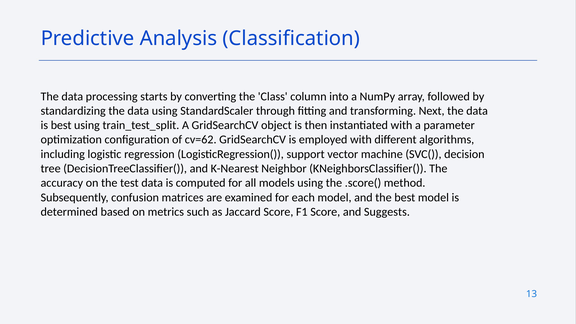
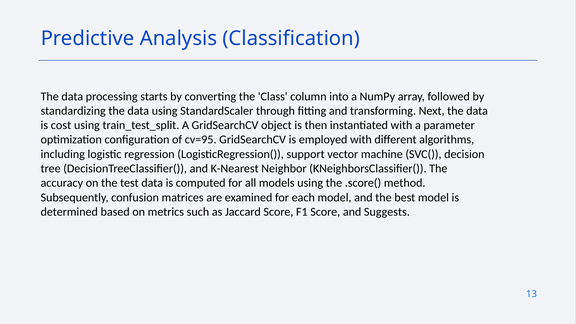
is best: best -> cost (61, 125)
cv=62: cv=62 -> cv=95 (201, 140)
